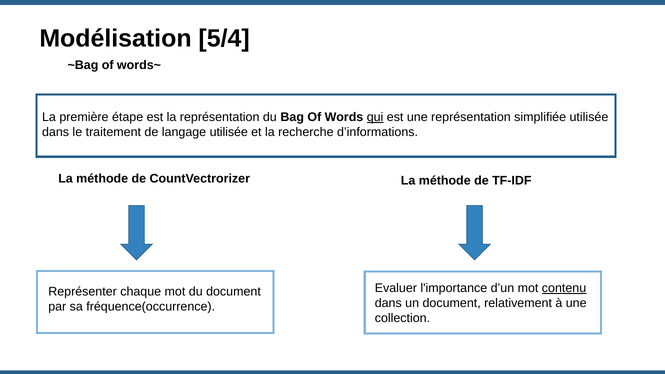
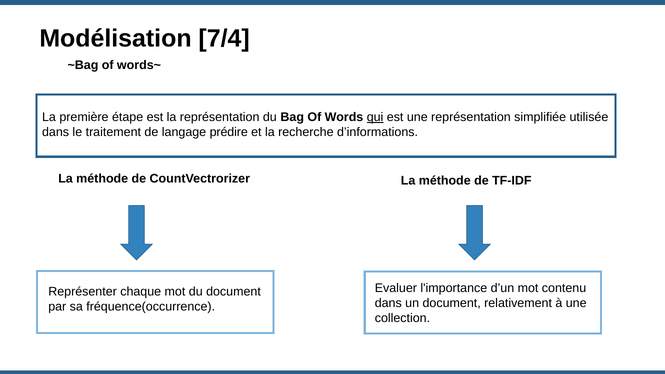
5/4: 5/4 -> 7/4 (224, 39)
langage utilisée: utilisée -> prédire (229, 132)
contenu underline: present -> none (564, 288)
